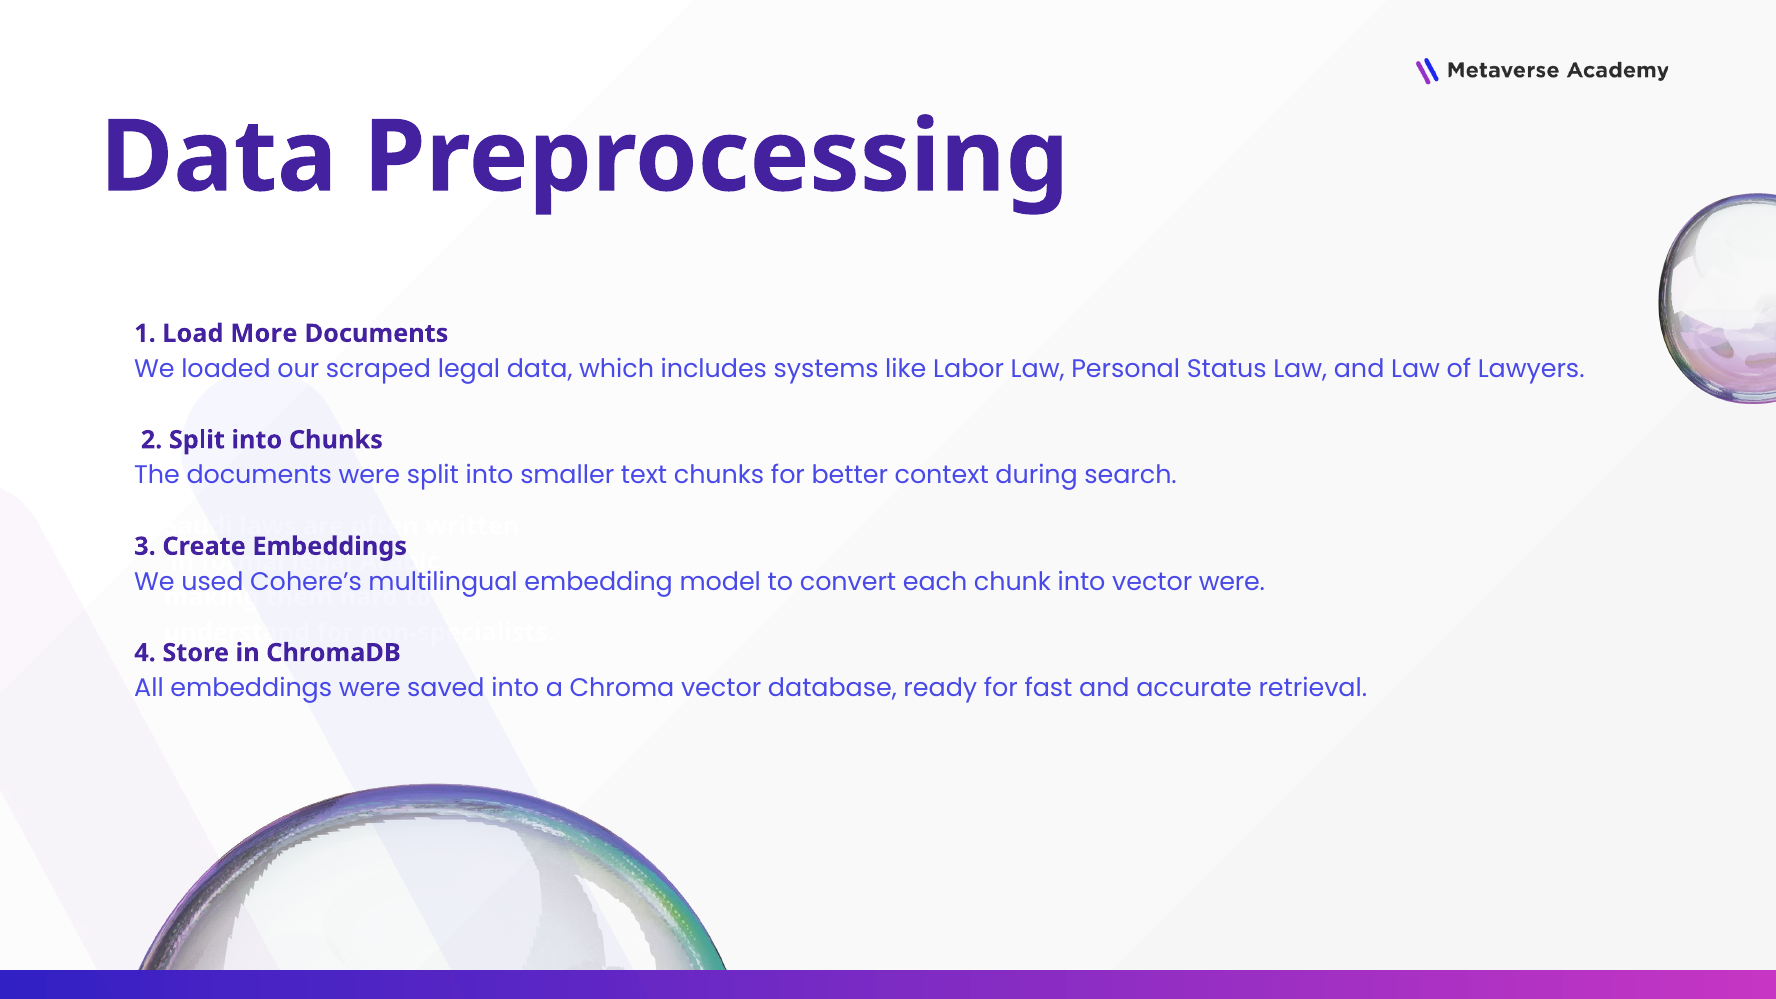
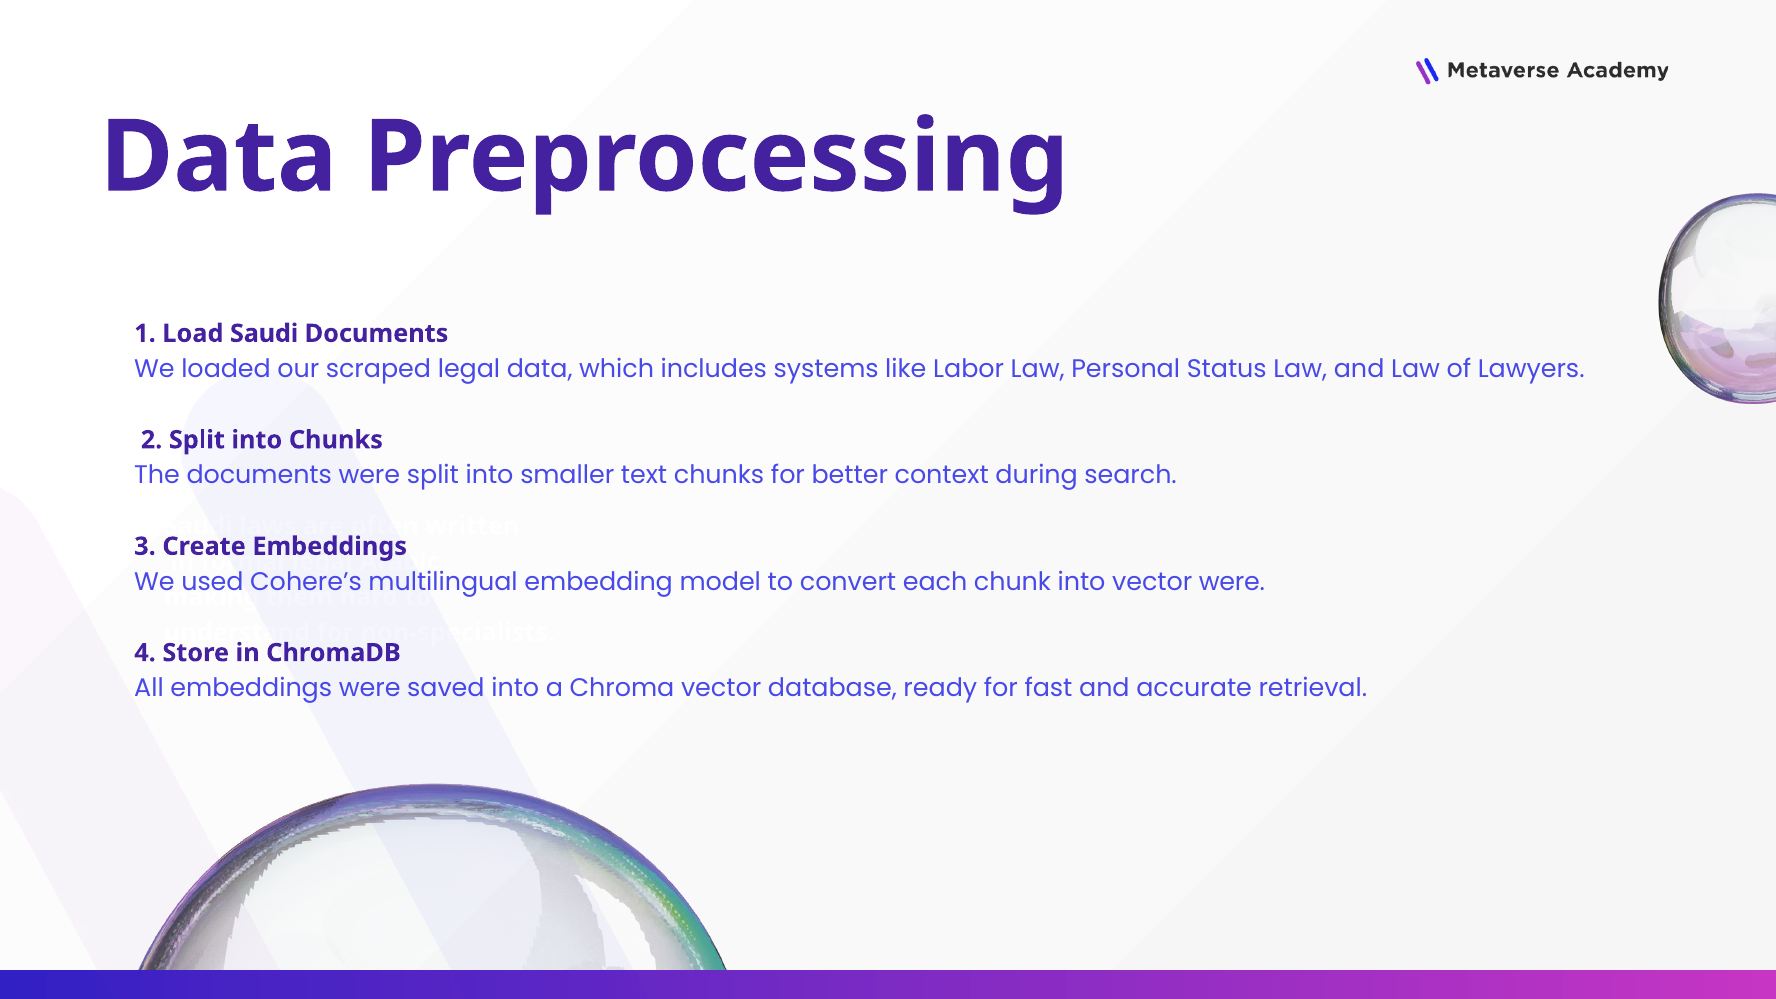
Load More: More -> Saudi (264, 333)
